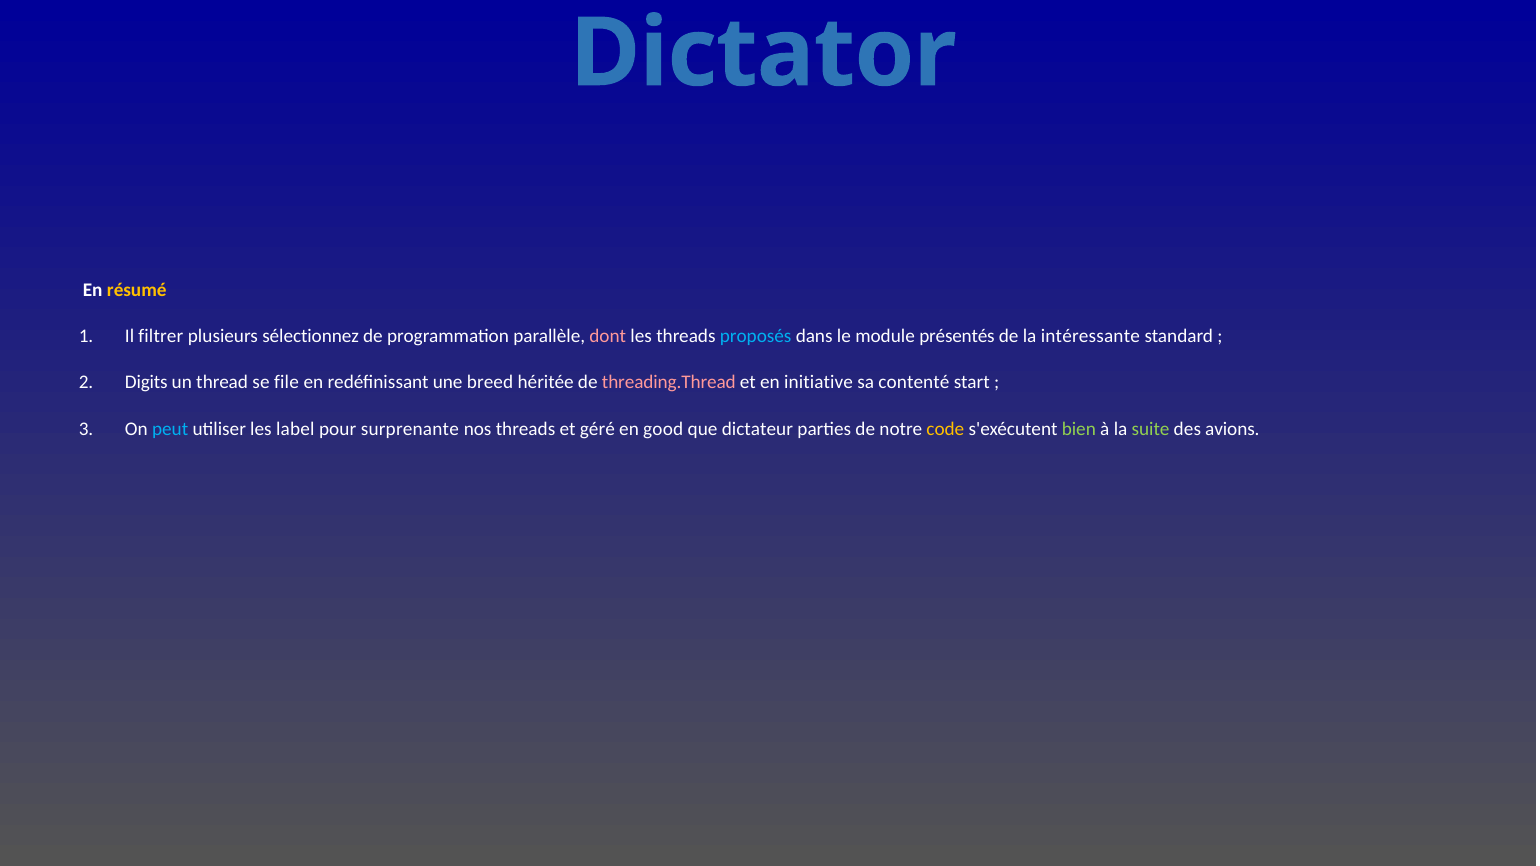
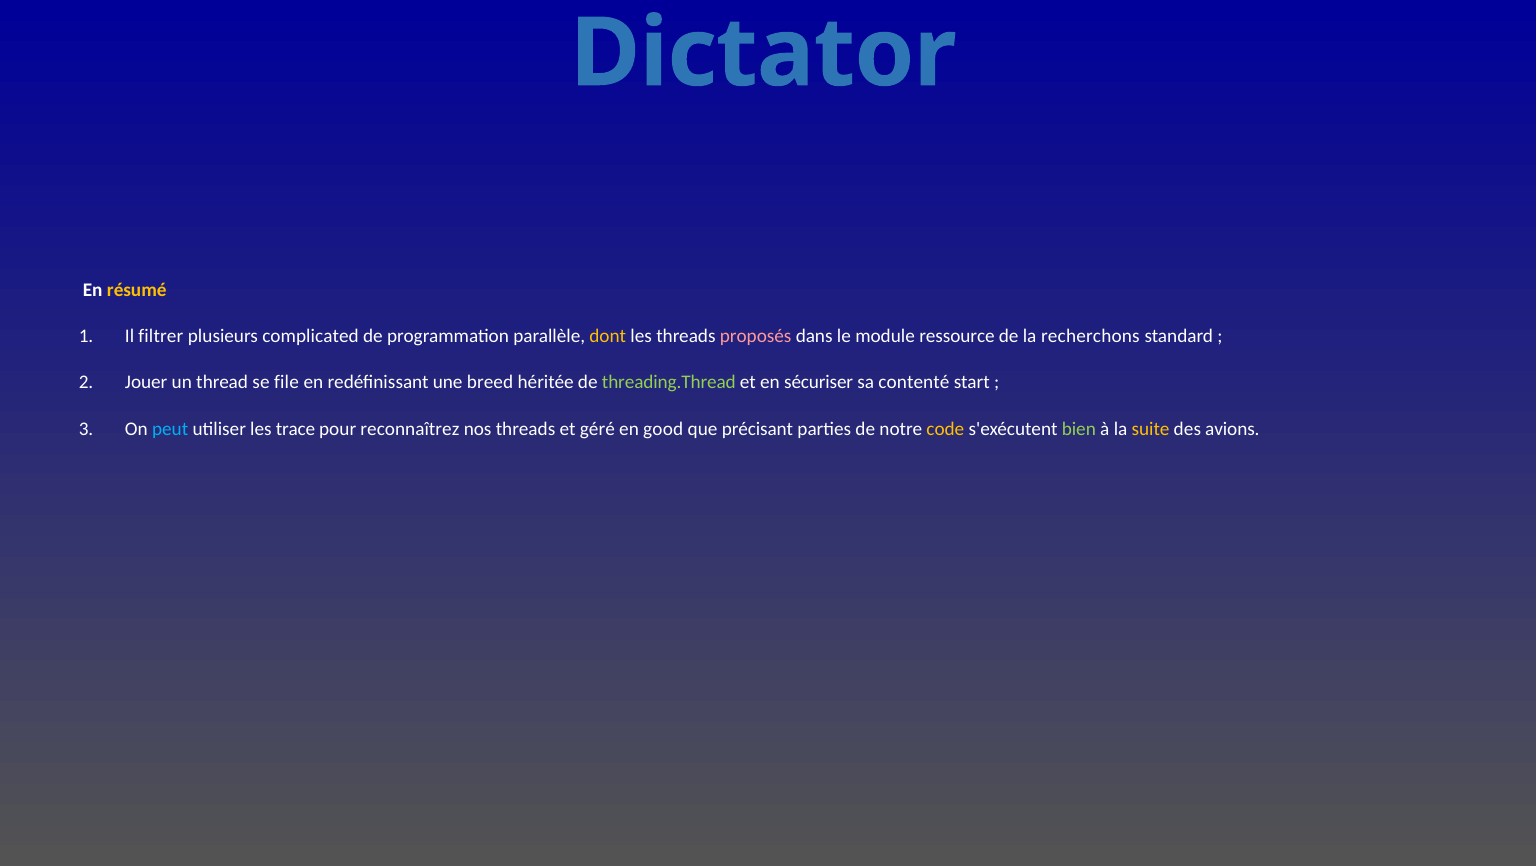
sélectionnez: sélectionnez -> complicated (311, 337)
dont colour: pink -> yellow (608, 337)
proposés colour: light blue -> pink (756, 337)
présentés: présentés -> ressource (957, 337)
intéressante: intéressante -> recherchons (1090, 337)
Digits: Digits -> Jouer (146, 383)
threading.Thread colour: pink -> light green (669, 383)
initiative: initiative -> sécuriser (819, 383)
label: label -> trace (296, 429)
surprenante: surprenante -> reconnaîtrez (410, 429)
dictateur: dictateur -> précisant (757, 429)
suite colour: light green -> yellow (1151, 429)
